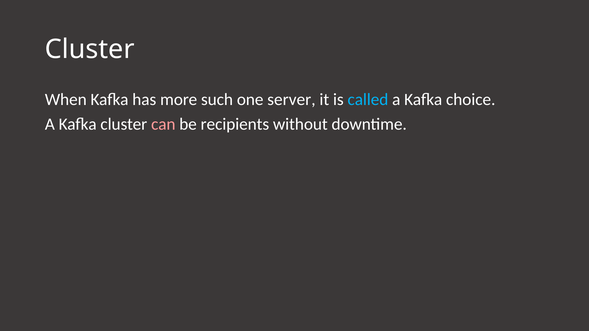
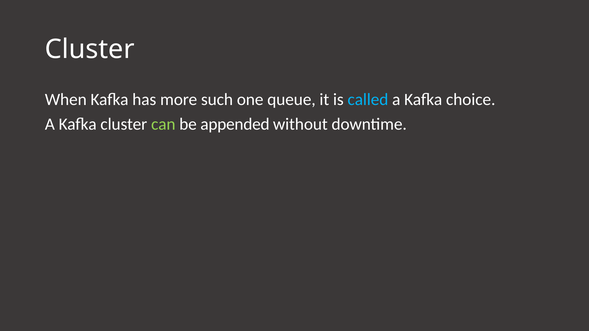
server: server -> queue (291, 100)
can colour: pink -> light green (163, 124)
recipients: recipients -> appended (235, 124)
